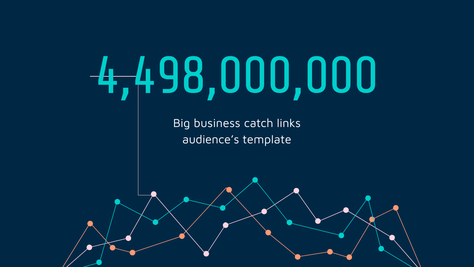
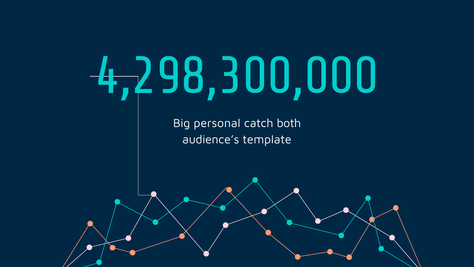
4,498,000,000: 4,498,000,000 -> 4,298,300,000 (237, 76)
business: business -> personal (217, 123)
links: links -> both (289, 123)
